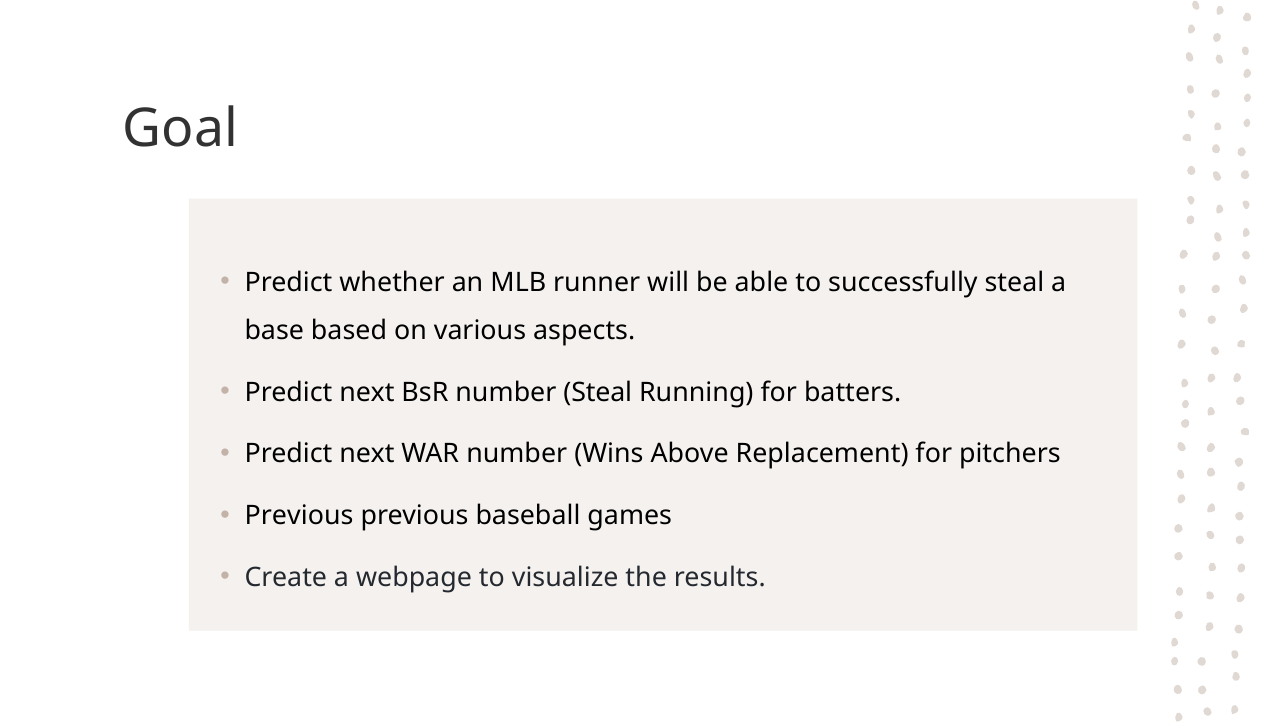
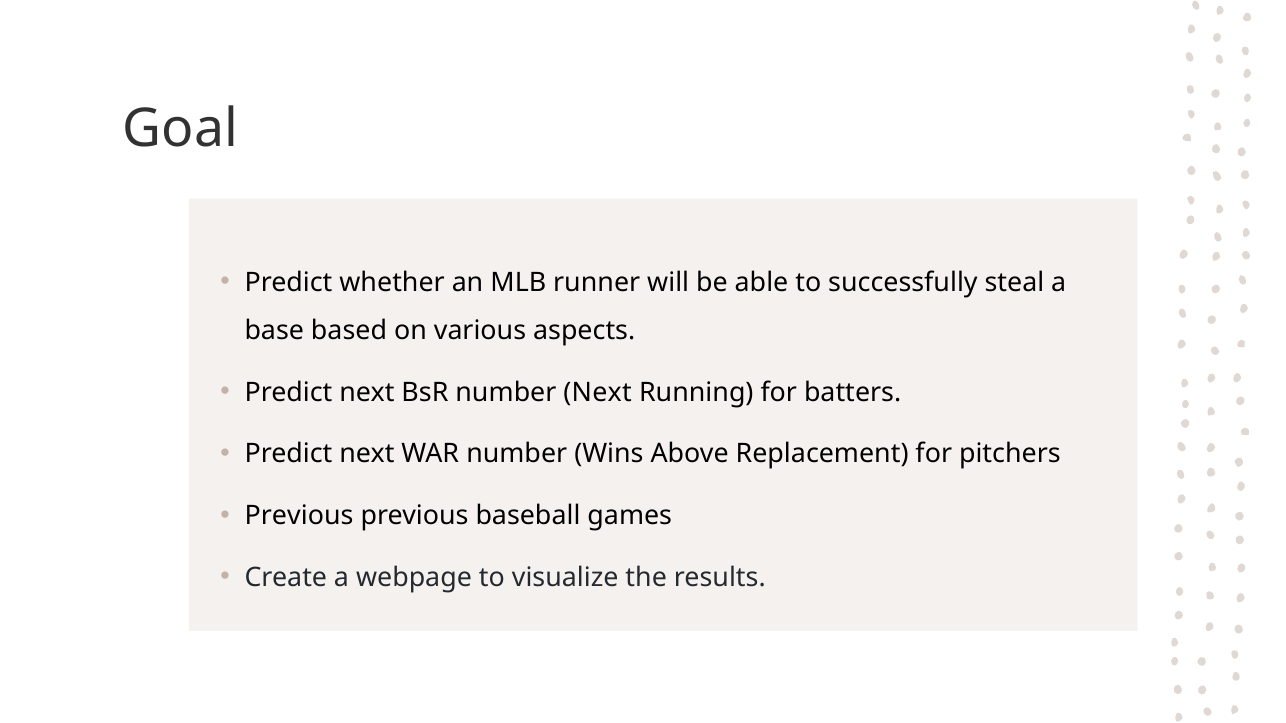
number Steal: Steal -> Next (598, 393)
